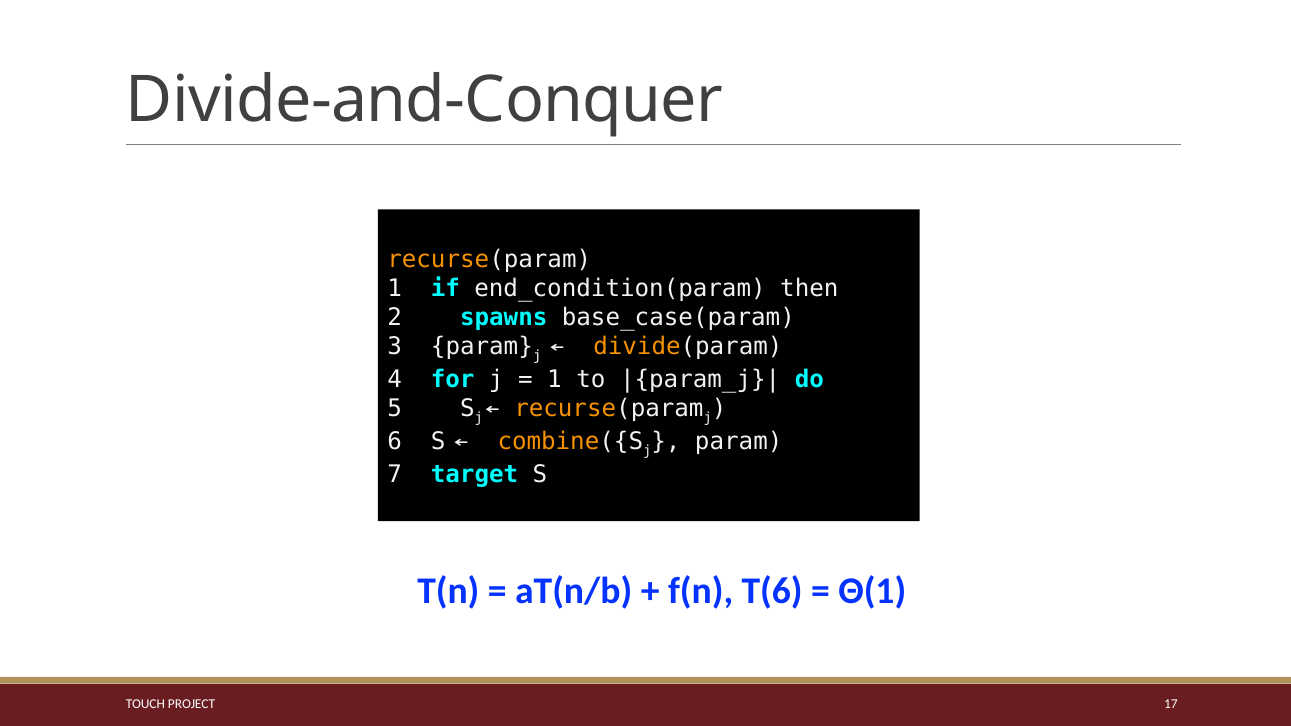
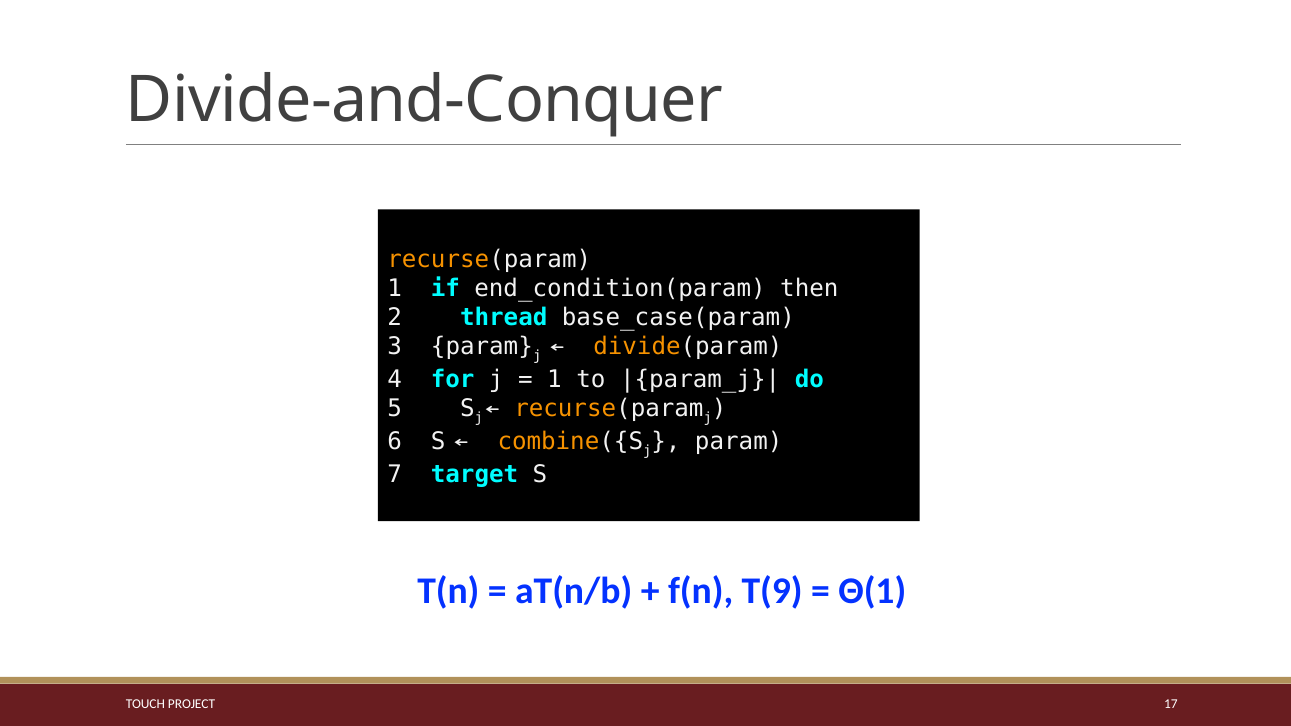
spawns: spawns -> thread (504, 317)
T(6: T(6 -> T(9 (772, 591)
